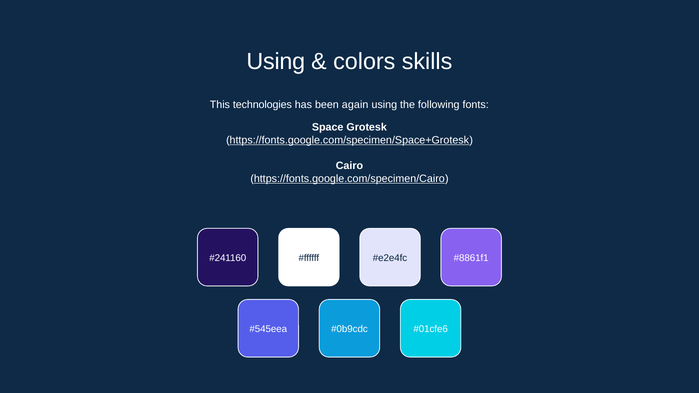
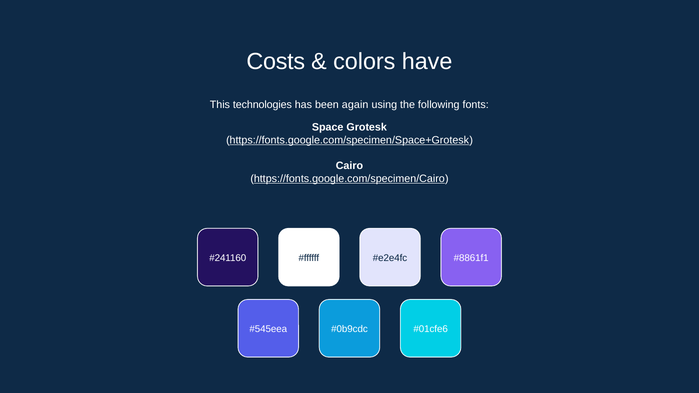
Using: Using -> Costs (276, 62)
skills: skills -> have (427, 62)
